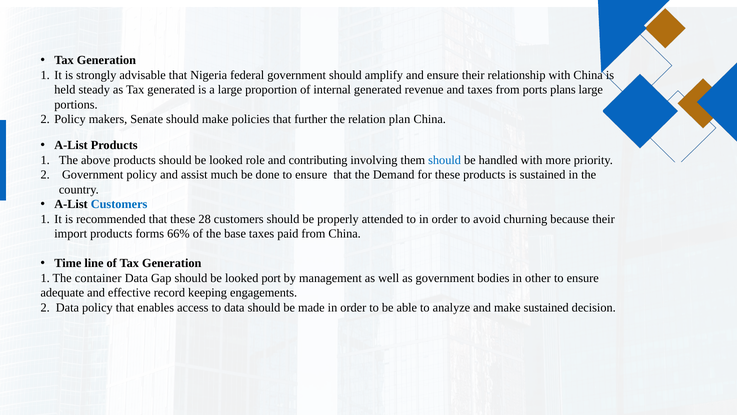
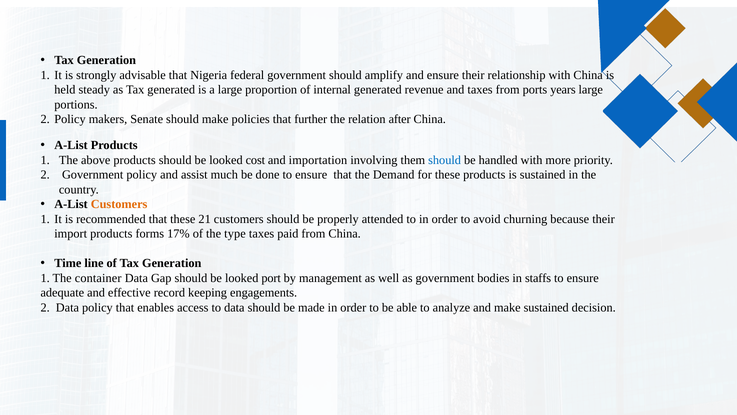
plans: plans -> years (563, 90)
plan: plan -> after (400, 119)
role: role -> cost (255, 160)
contributing: contributing -> importation (318, 160)
Customers colour: blue -> orange (119, 204)
28: 28 -> 21 (205, 219)
66%: 66% -> 17% (178, 233)
base: base -> type (235, 233)
other: other -> staffs (538, 278)
